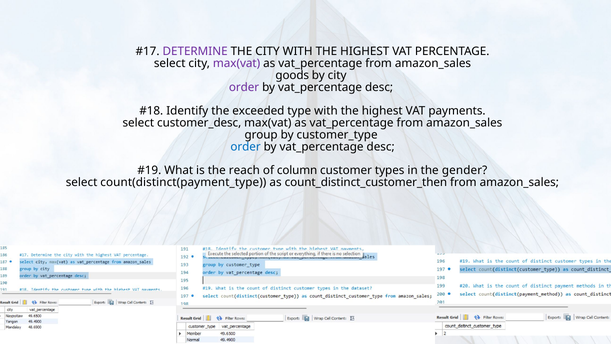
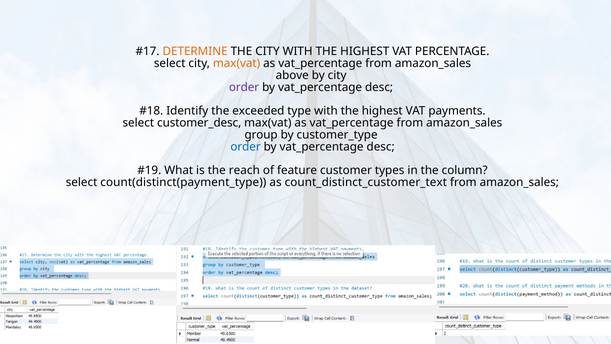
DETERMINE colour: purple -> orange (195, 52)
max(vat colour: purple -> orange (237, 63)
goods: goods -> above (292, 75)
column: column -> feature (297, 170)
gender: gender -> column (465, 170)
count_distinct_customer_then: count_distinct_customer_then -> count_distinct_customer_text (366, 182)
